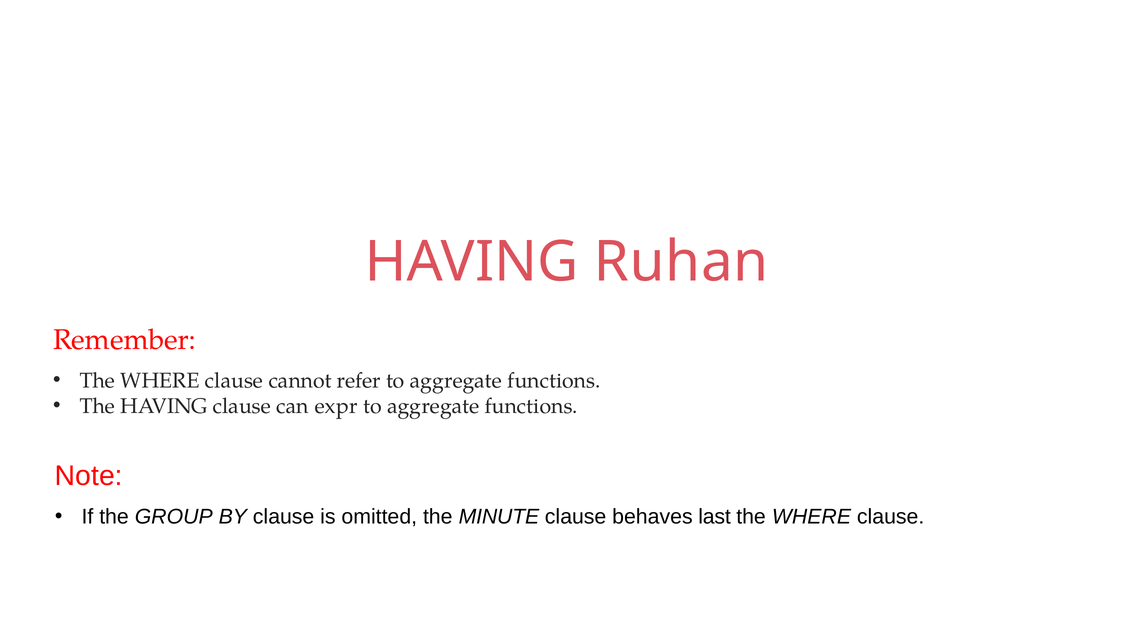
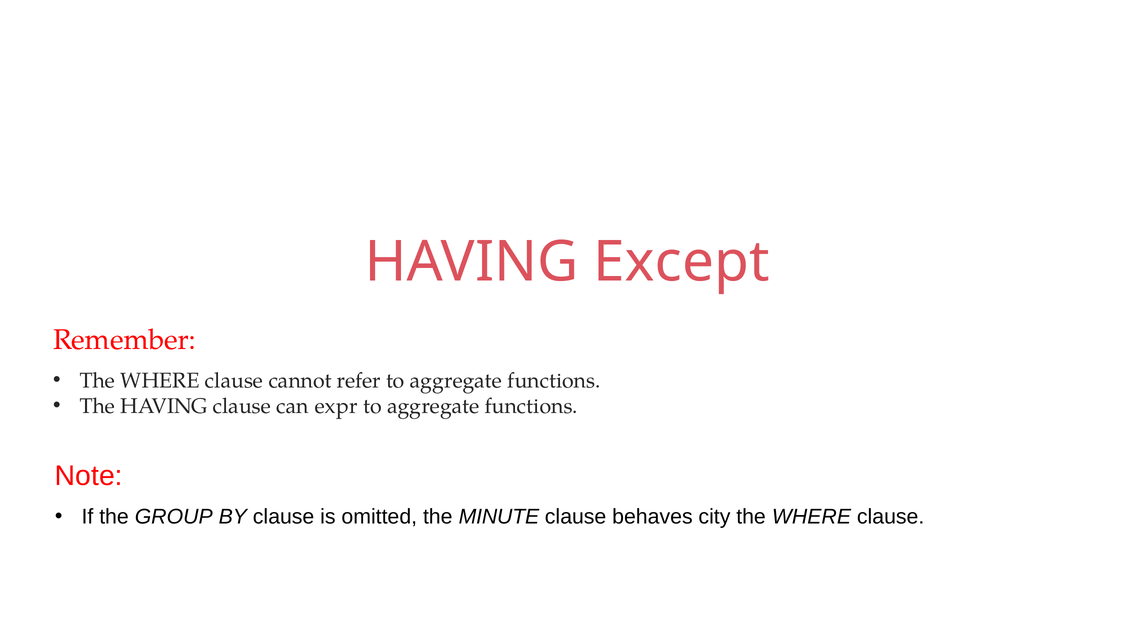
Ruhan: Ruhan -> Except (681, 262)
last: last -> city (714, 517)
